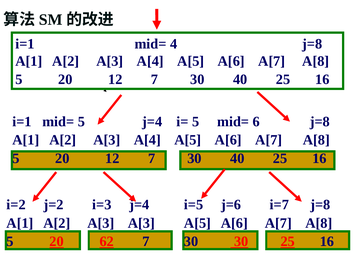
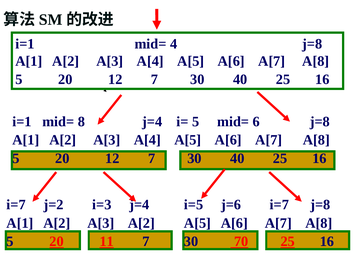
mid= 5: 5 -> 8 (81, 121)
i=2: i=2 -> i=7 (16, 204)
A[3 A[3: A[3 -> A[2 (141, 222)
62: 62 -> 11 (107, 241)
30 30: 30 -> 70 (241, 241)
